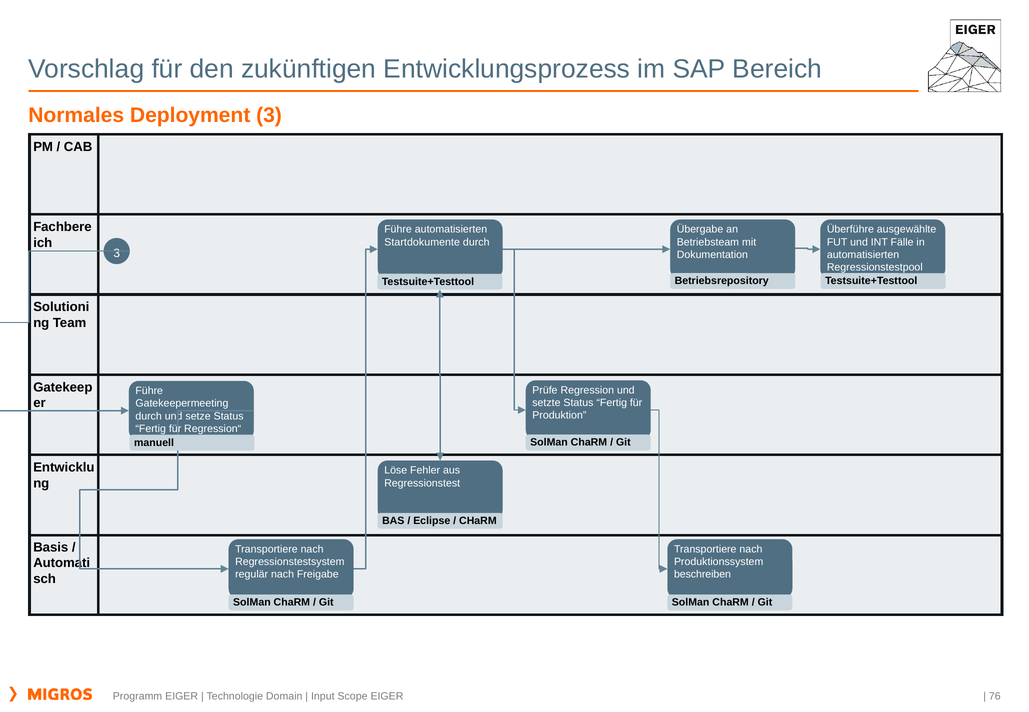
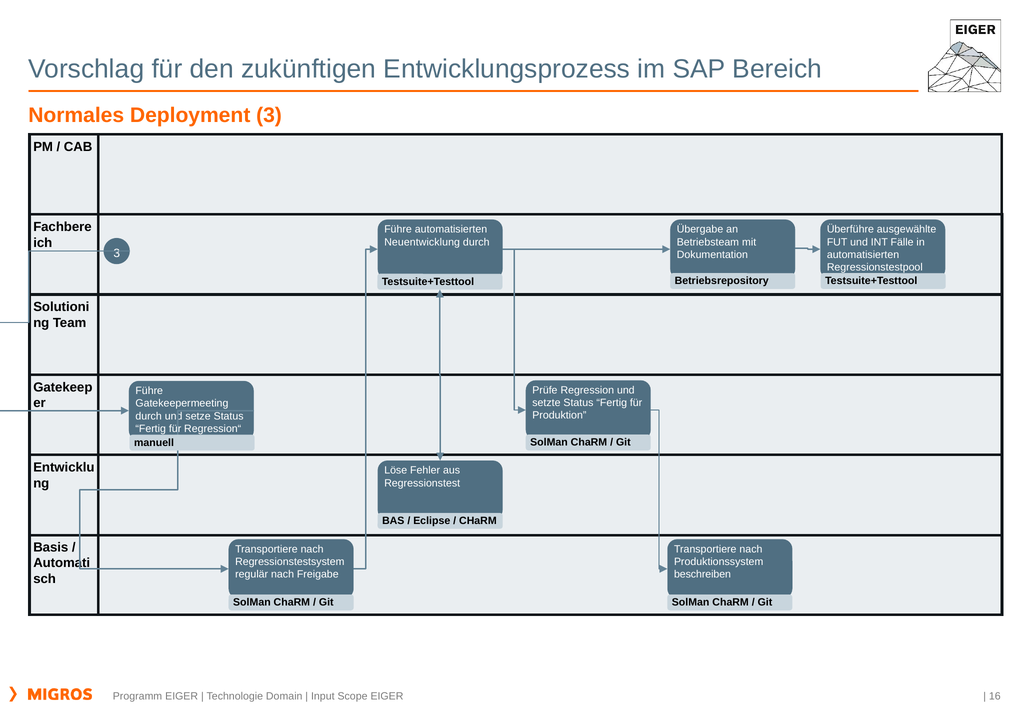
Startdokumente: Startdokumente -> Neuentwicklung (422, 242)
76: 76 -> 16 (995, 697)
